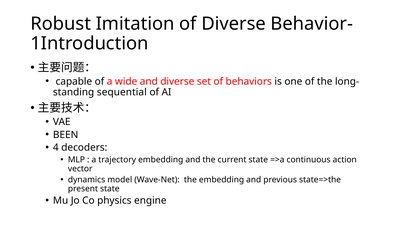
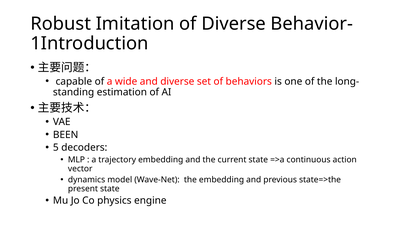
sequential: sequential -> estimation (122, 92)
4: 4 -> 5 (56, 148)
